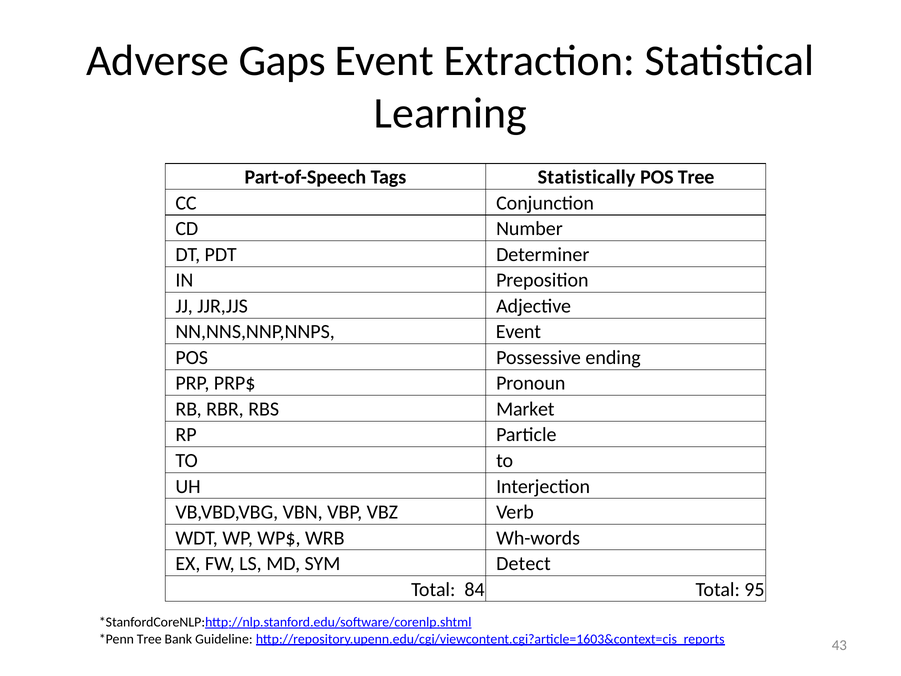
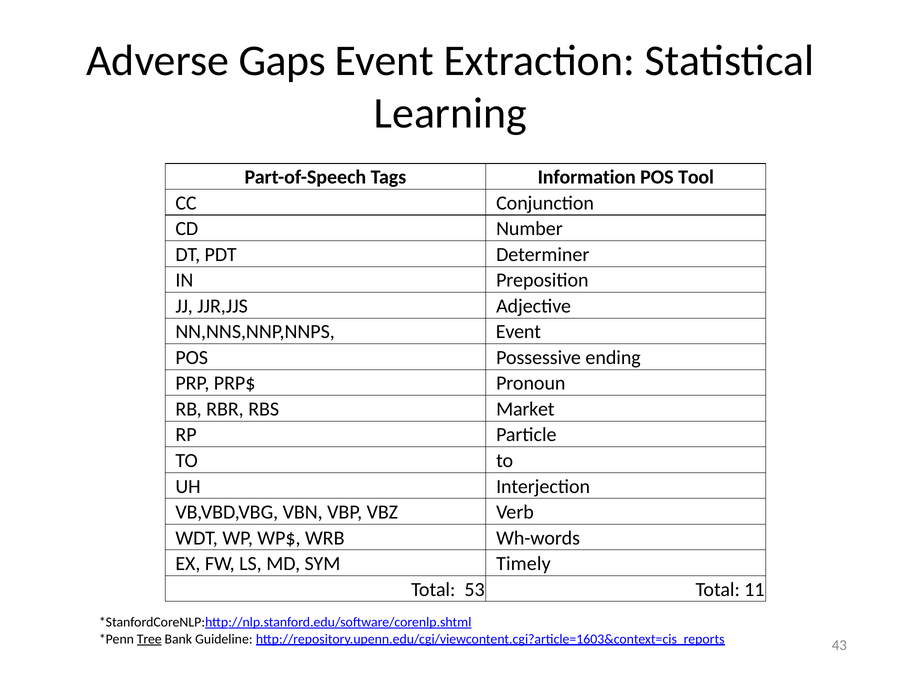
Statistically: Statistically -> Information (587, 177)
POS Tree: Tree -> Tool (696, 177)
Detect: Detect -> Timely (523, 563)
84: 84 -> 53 (475, 589)
95: 95 -> 11 (754, 589)
Tree underline: none -> present (149, 639)
